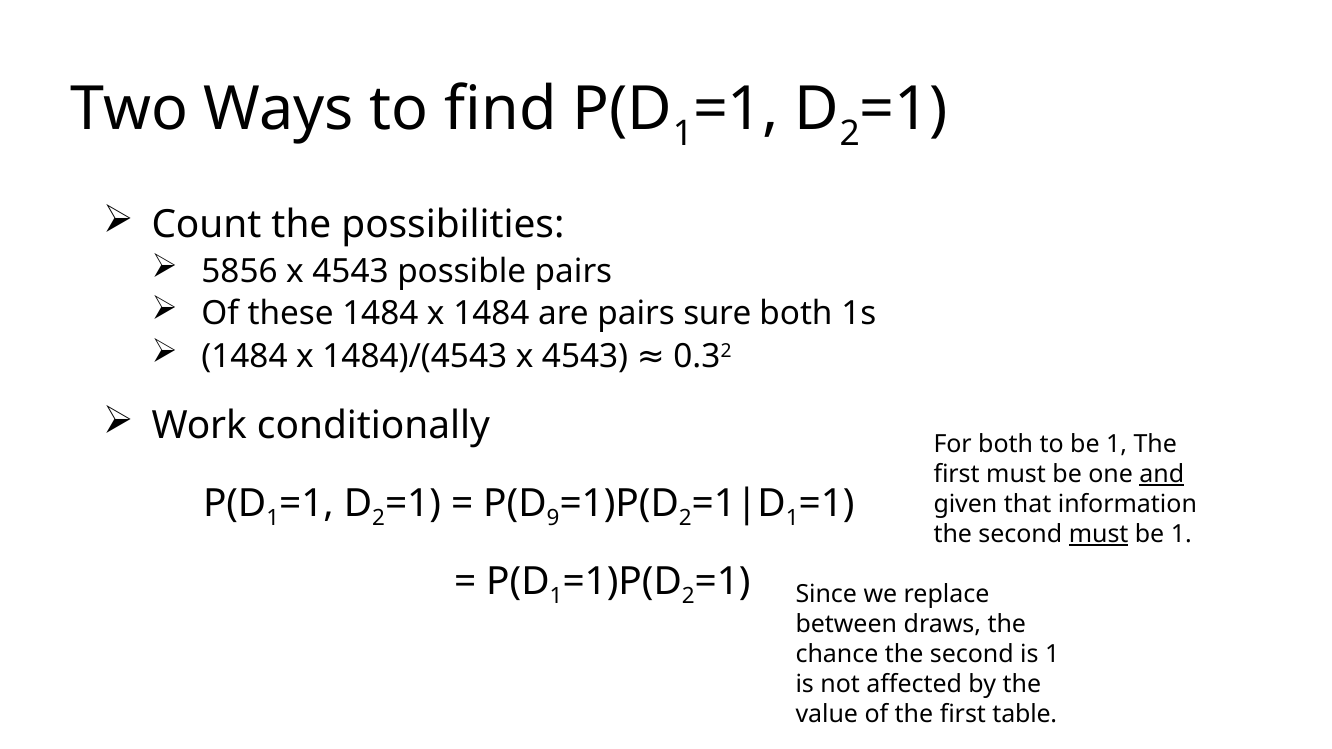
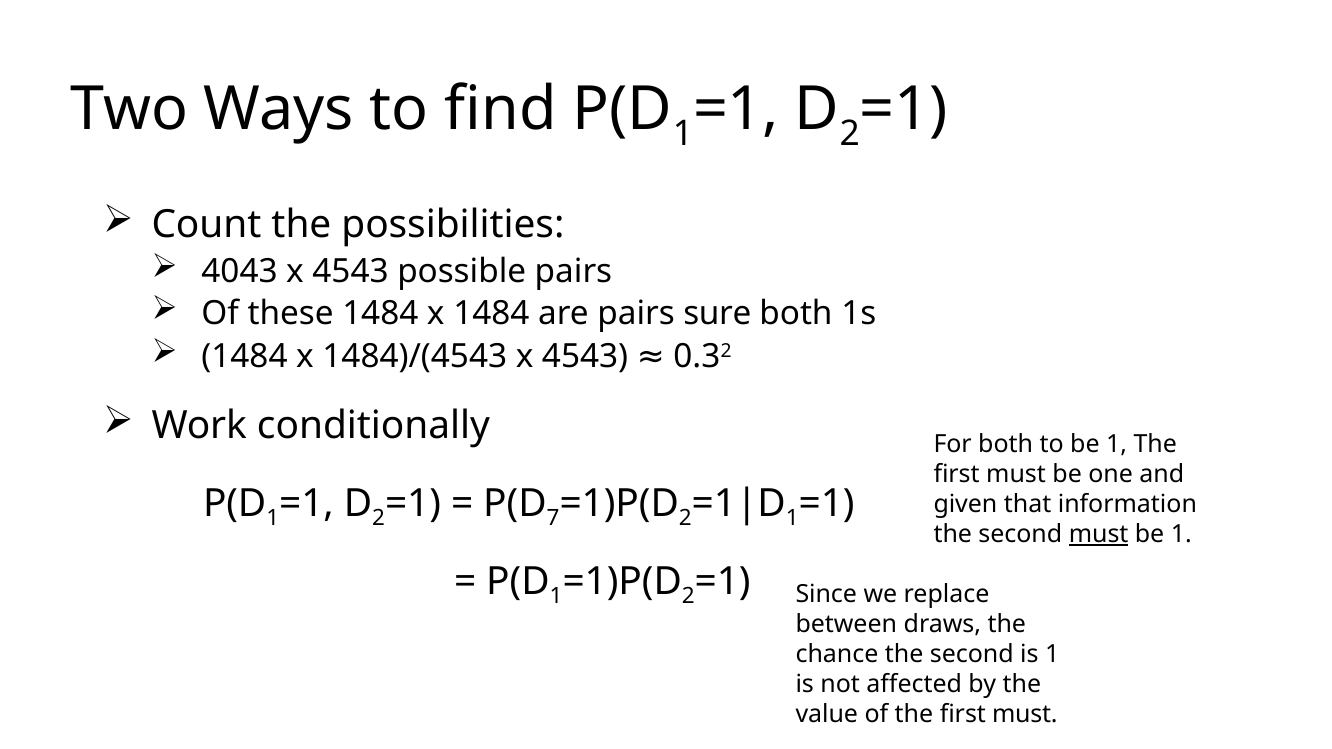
5856: 5856 -> 4043 (240, 271)
and underline: present -> none (1162, 474)
9: 9 -> 7 (553, 519)
of the first table: table -> must (1025, 714)
